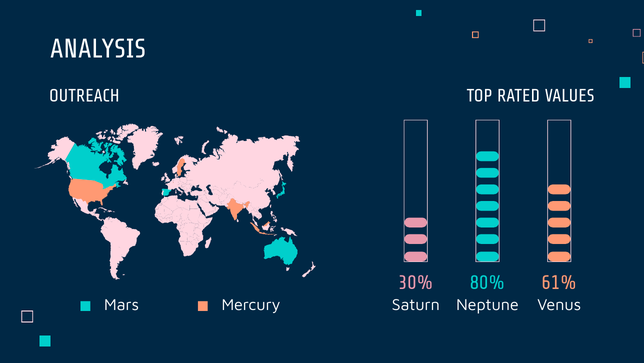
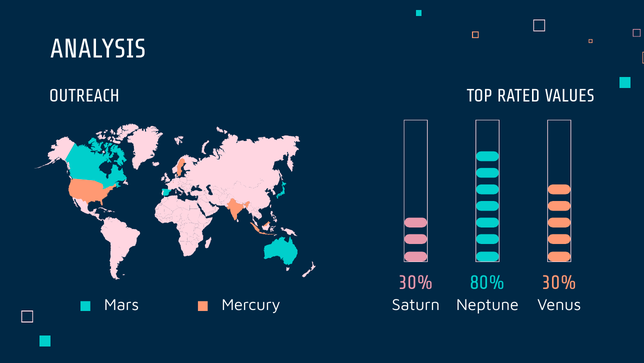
80% 61%: 61% -> 30% (559, 282)
